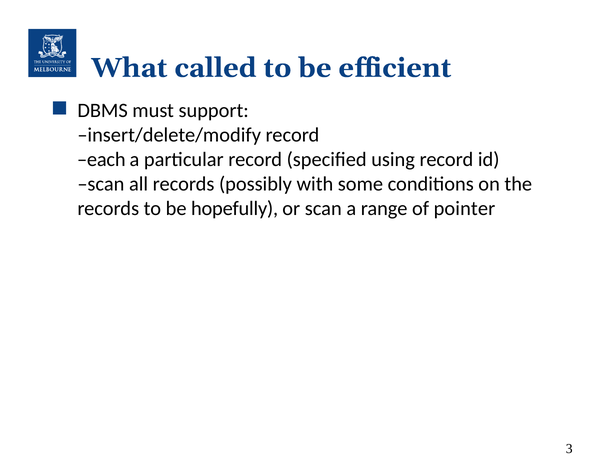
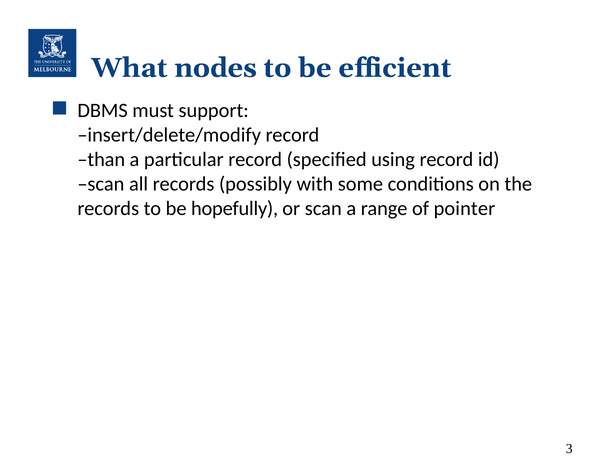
called: called -> nodes (216, 68)
each: each -> than (101, 159)
